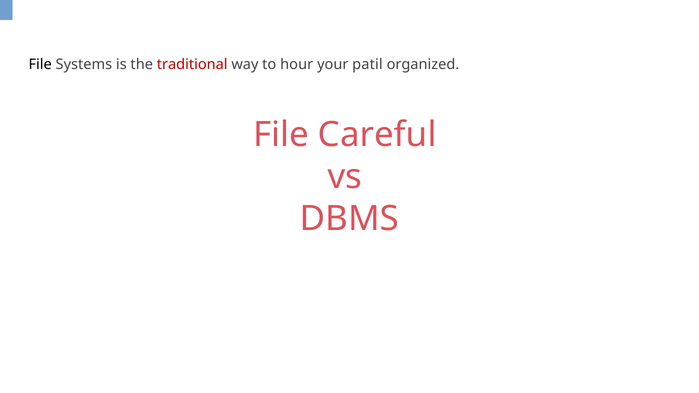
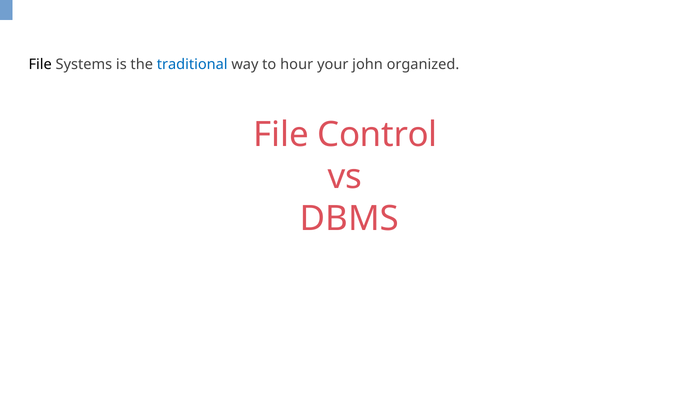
traditional colour: red -> blue (192, 64)
patil: patil -> john (368, 64)
Careful: Careful -> Control (377, 135)
